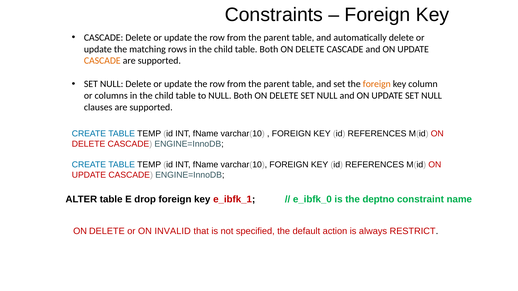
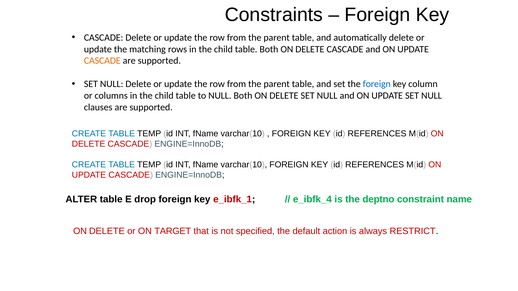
foreign colour: orange -> blue (377, 84)
e_ibfk_0: e_ibfk_0 -> e_ibfk_4 (312, 199)
INVALID: INVALID -> TARGET (173, 231)
